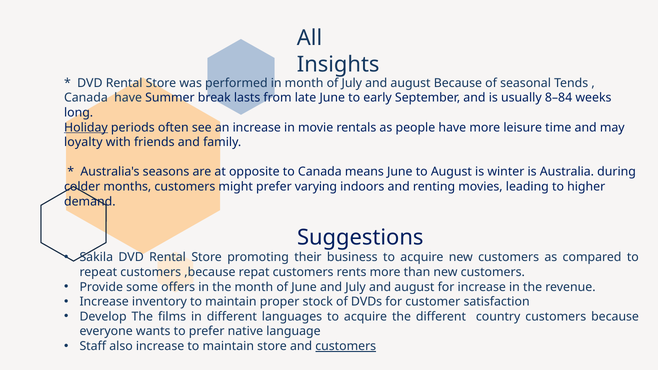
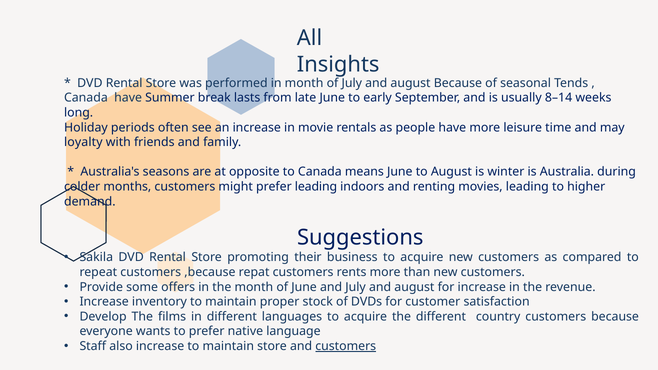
8–84: 8–84 -> 8–14 (559, 98)
Holiday underline: present -> none (86, 127)
prefer varying: varying -> leading (316, 187)
